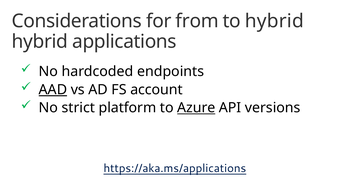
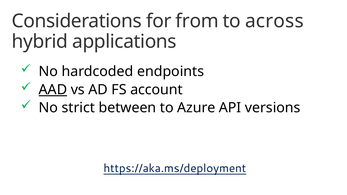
to hybrid: hybrid -> across (274, 21)
platform: platform -> between (127, 108)
Azure underline: present -> none (196, 108)
https://aka.ms/applications: https://aka.ms/applications -> https://aka.ms/deployment (175, 168)
